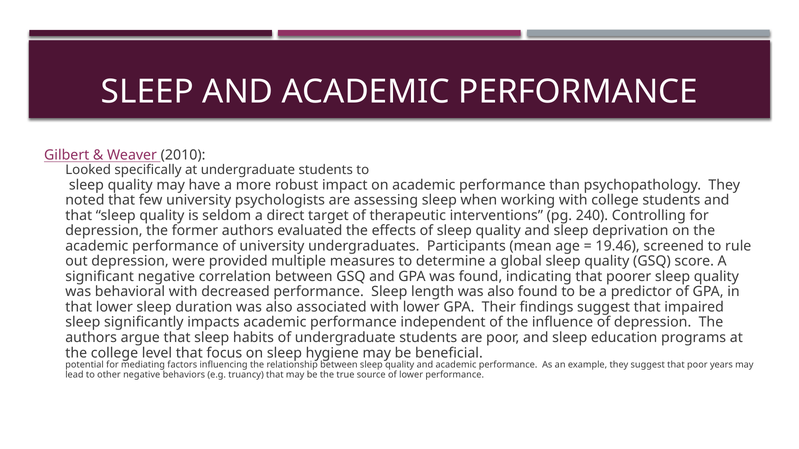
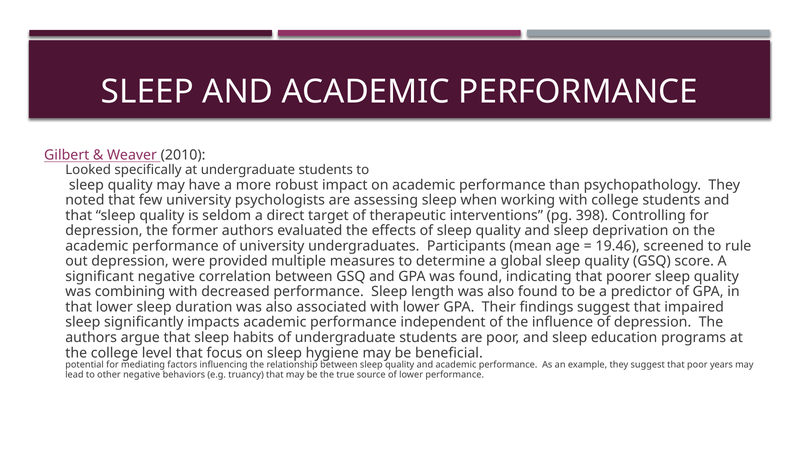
240: 240 -> 398 (592, 216)
behavioral: behavioral -> combining (130, 292)
